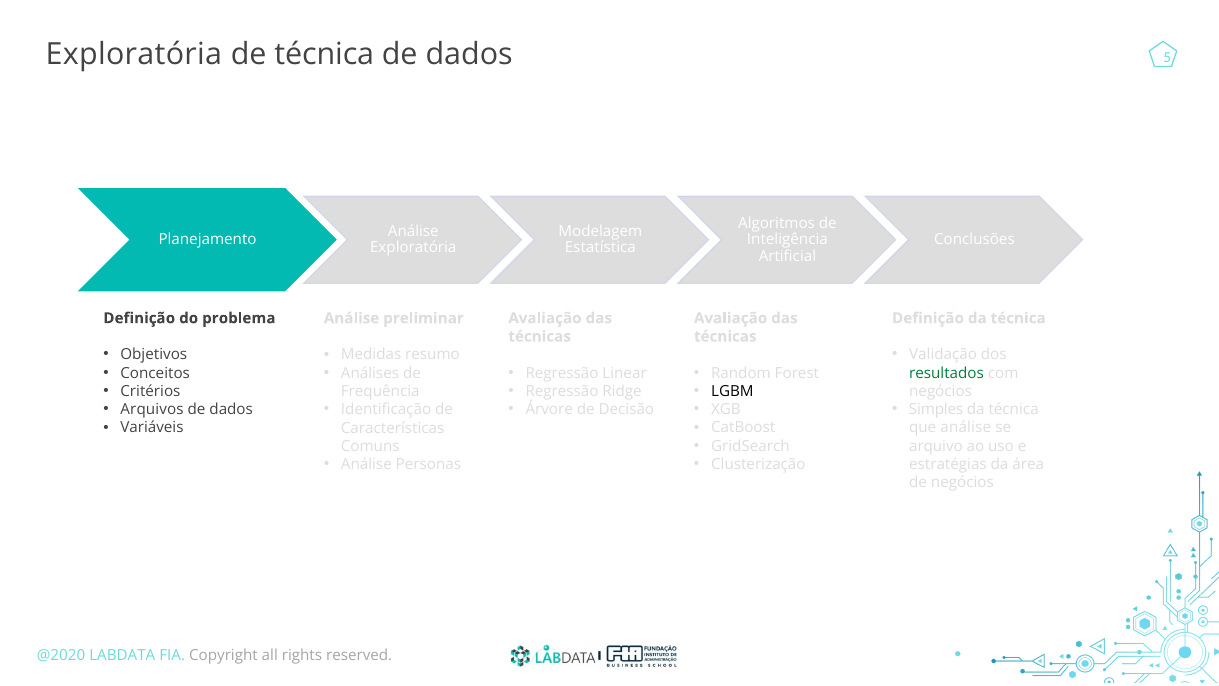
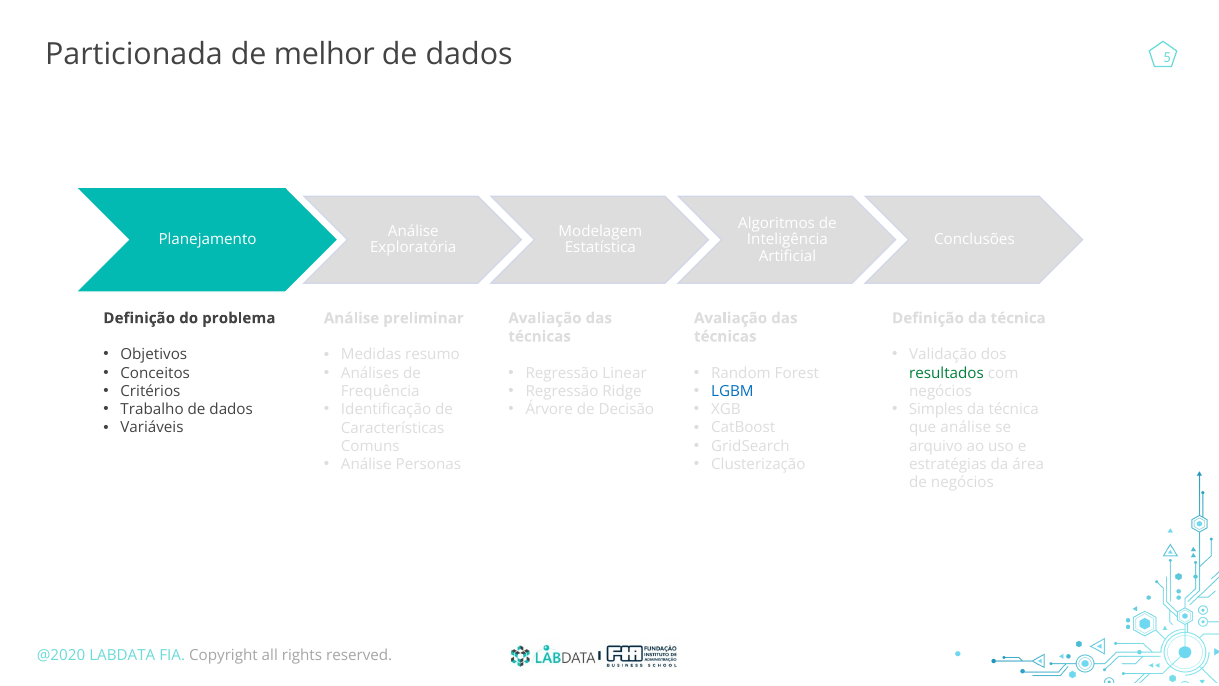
Exploratória: Exploratória -> Particionada (134, 54)
de técnica: técnica -> melhor (324, 54)
LGBM colour: black -> blue (732, 391)
Arquivos: Arquivos -> Trabalho (152, 409)
